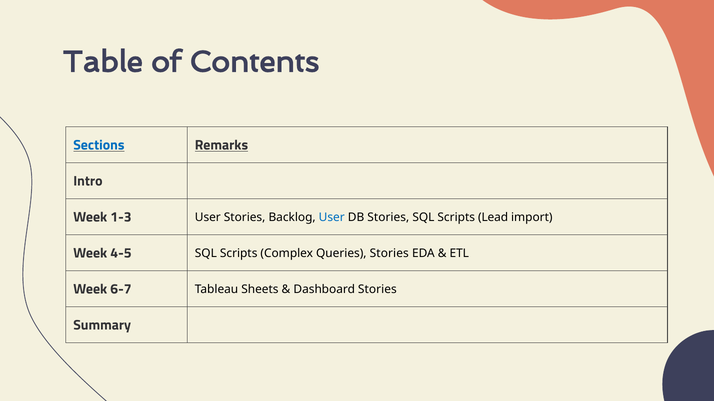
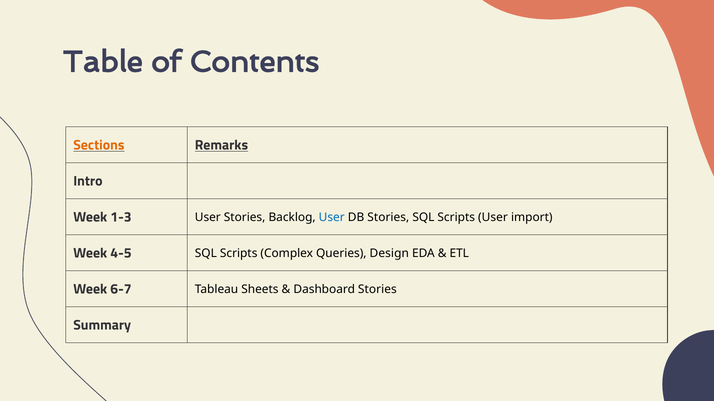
Sections colour: blue -> orange (99, 146)
Scripts Lead: Lead -> User (493, 218)
Queries Stories: Stories -> Design (389, 254)
